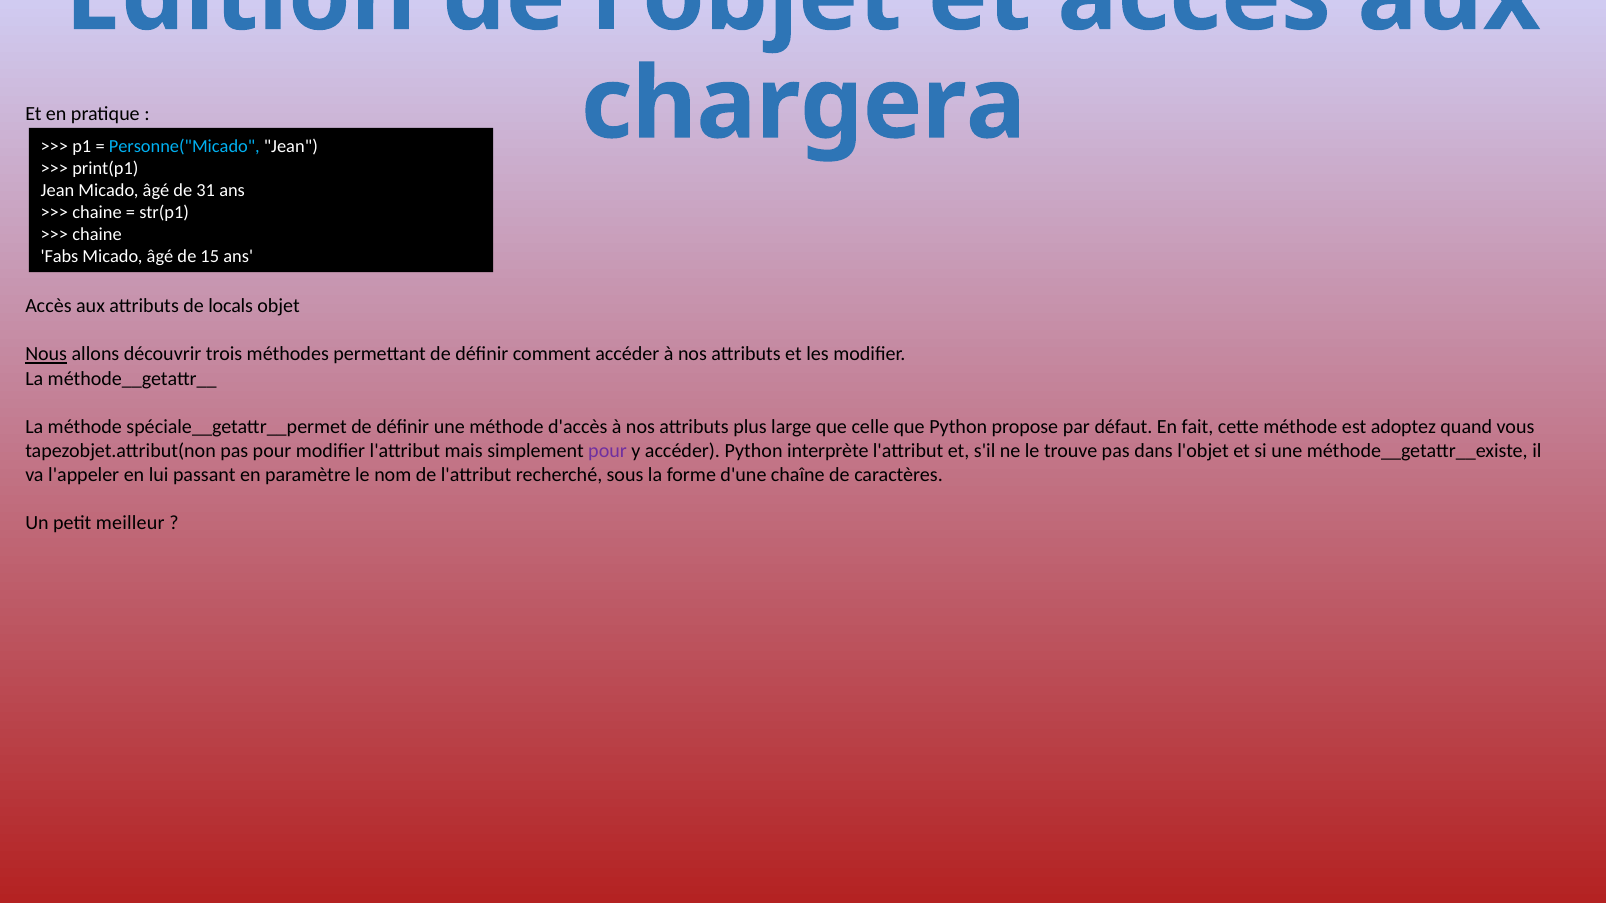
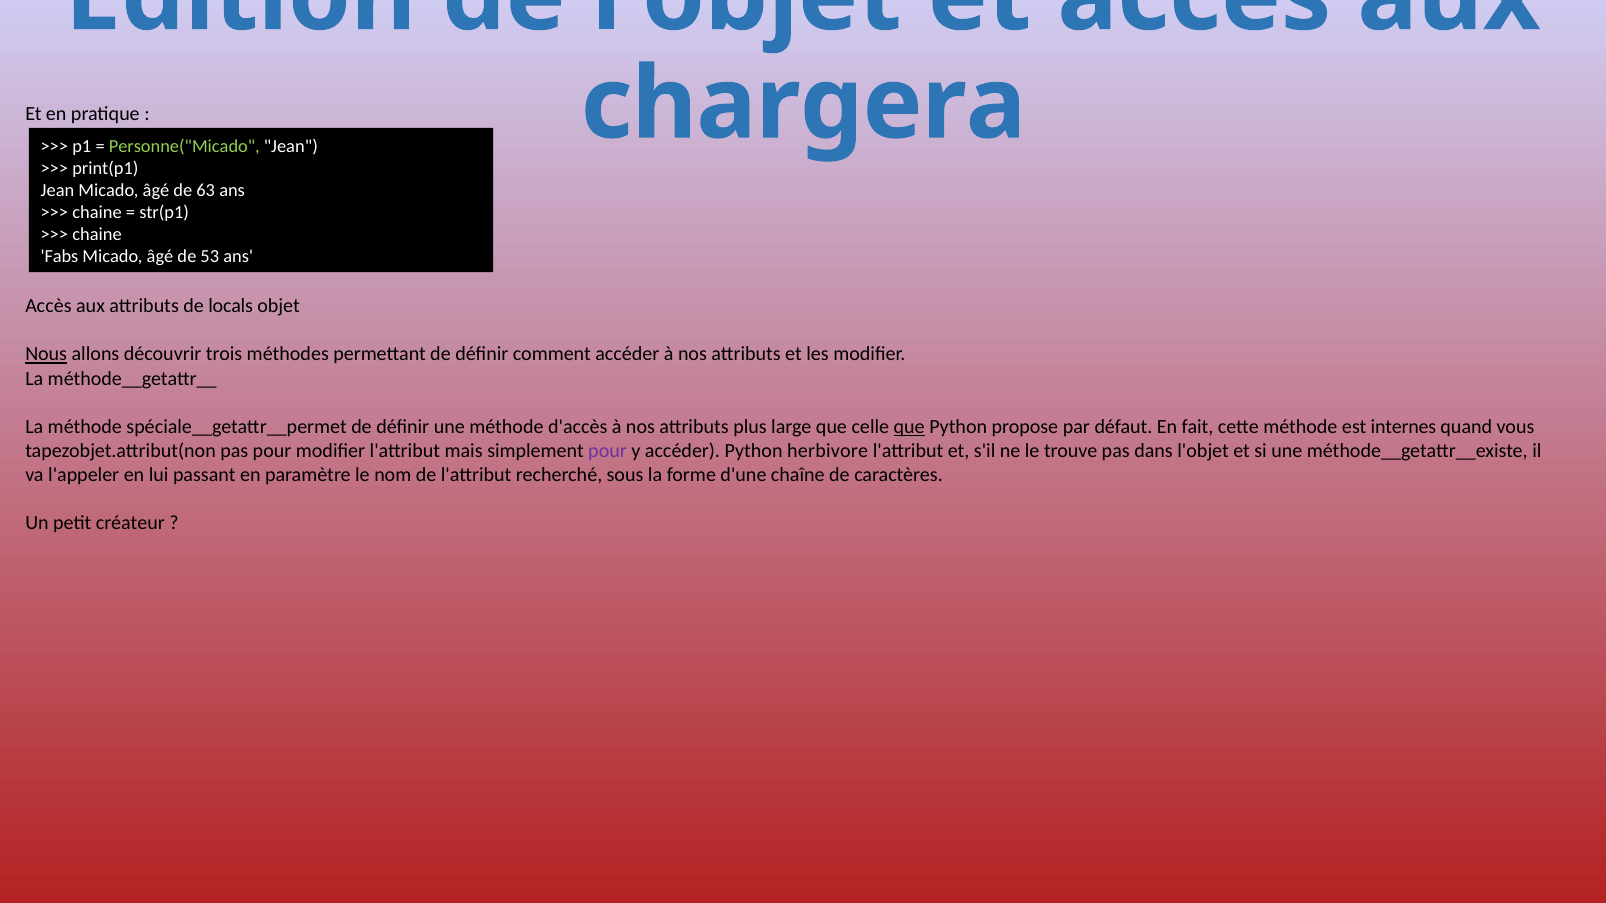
Personne("Micado colour: light blue -> light green (184, 146)
31: 31 -> 63 (206, 190)
15: 15 -> 53 (210, 257)
que underline: none -> present (909, 427)
adoptez: adoptez -> internes (1403, 427)
interprète: interprète -> herbivore (828, 451)
meilleur: meilleur -> créateur (130, 523)
